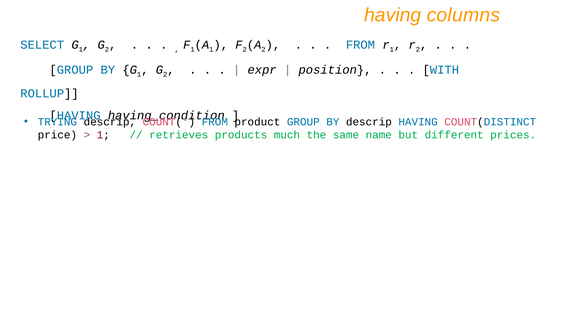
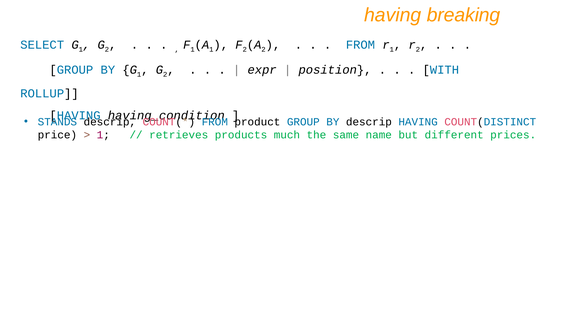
columns: columns -> breaking (464, 15)
TRYING: TRYING -> STANDS (57, 122)
